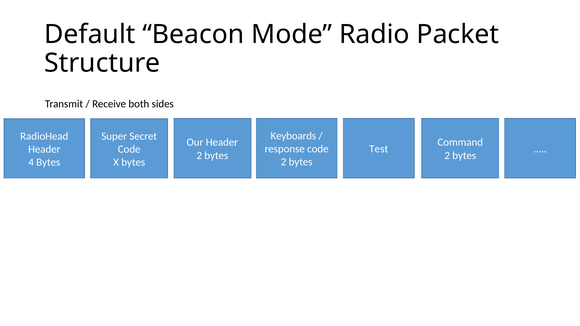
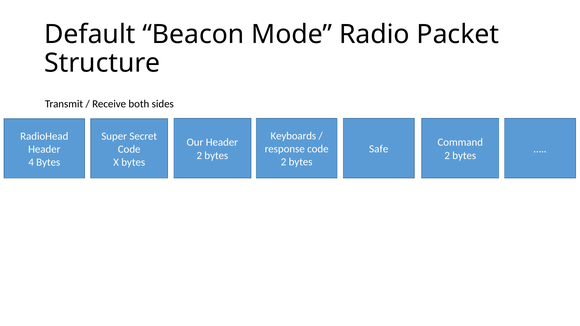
Test: Test -> Safe (379, 149)
